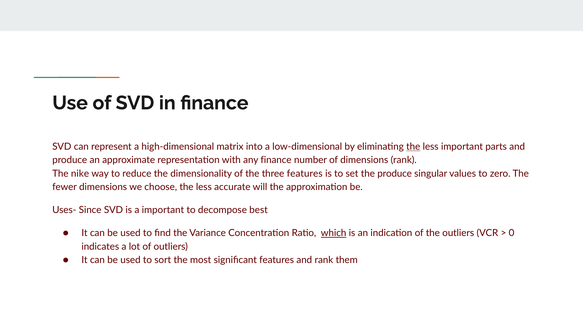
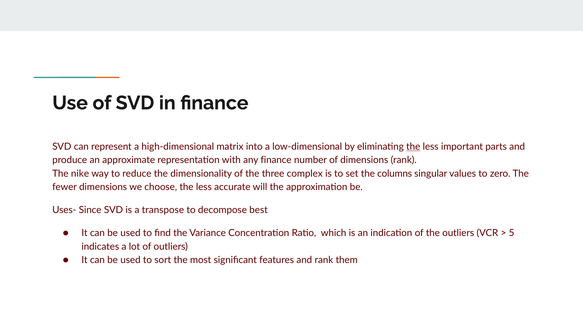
three features: features -> complex (305, 173)
the produce: produce -> columns (395, 173)
a important: important -> transpose (163, 210)
which underline: present -> none (334, 233)
0: 0 -> 5 (512, 233)
